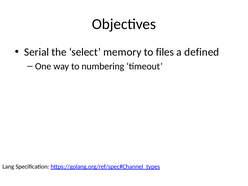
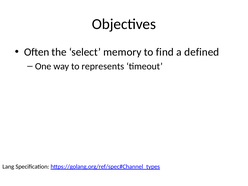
Serial: Serial -> Often (37, 52)
files: files -> find (165, 52)
numbering: numbering -> represents (103, 66)
